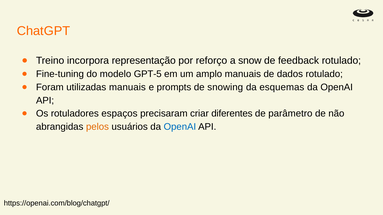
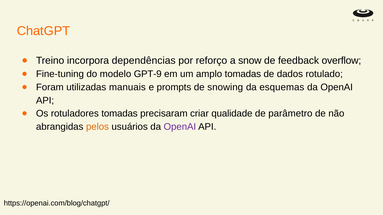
representação: representação -> dependências (144, 61)
feedback rotulado: rotulado -> overflow (341, 61)
GPT-5: GPT-5 -> GPT-9 (148, 74)
amplo manuais: manuais -> tomadas (243, 74)
rotuladores espaços: espaços -> tomadas (120, 114)
diferentes: diferentes -> qualidade (232, 114)
OpenAI colour: blue -> purple (180, 127)
